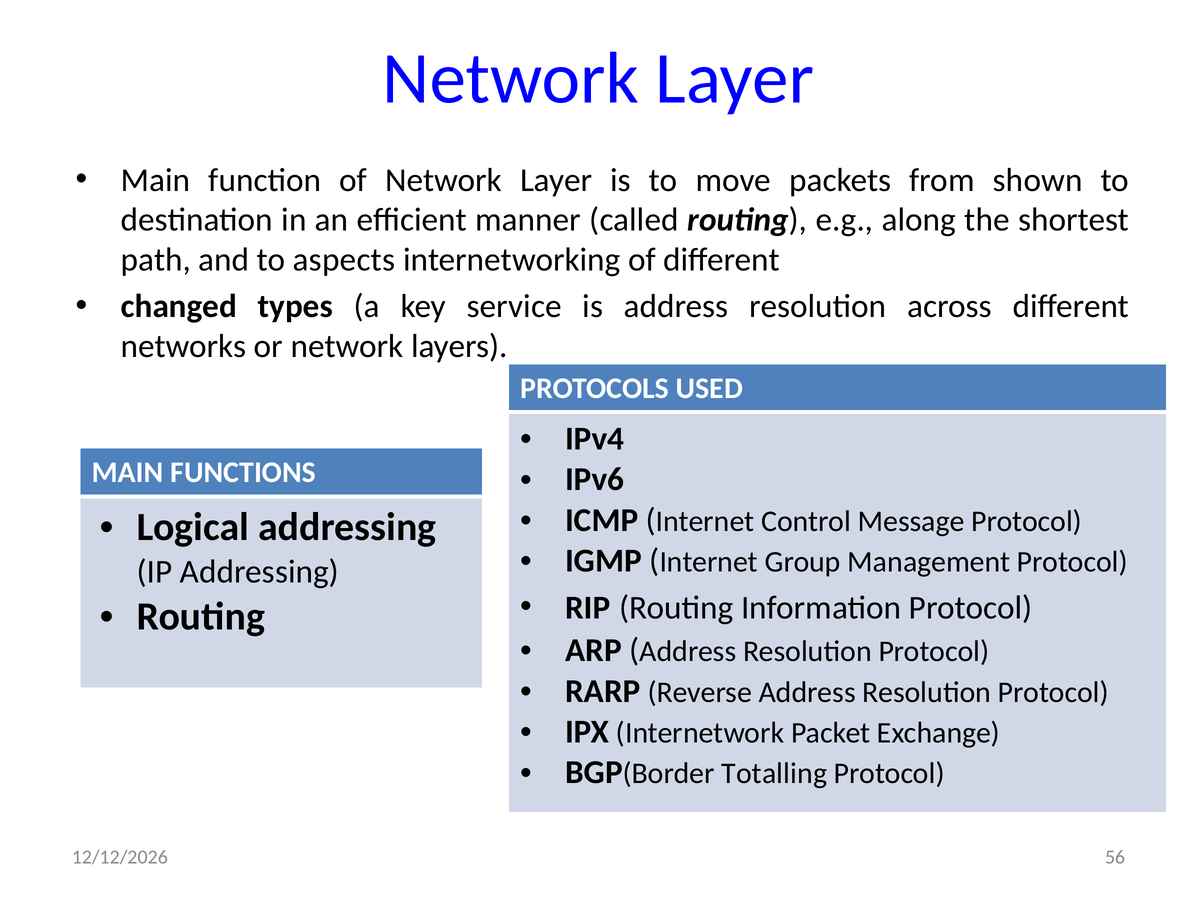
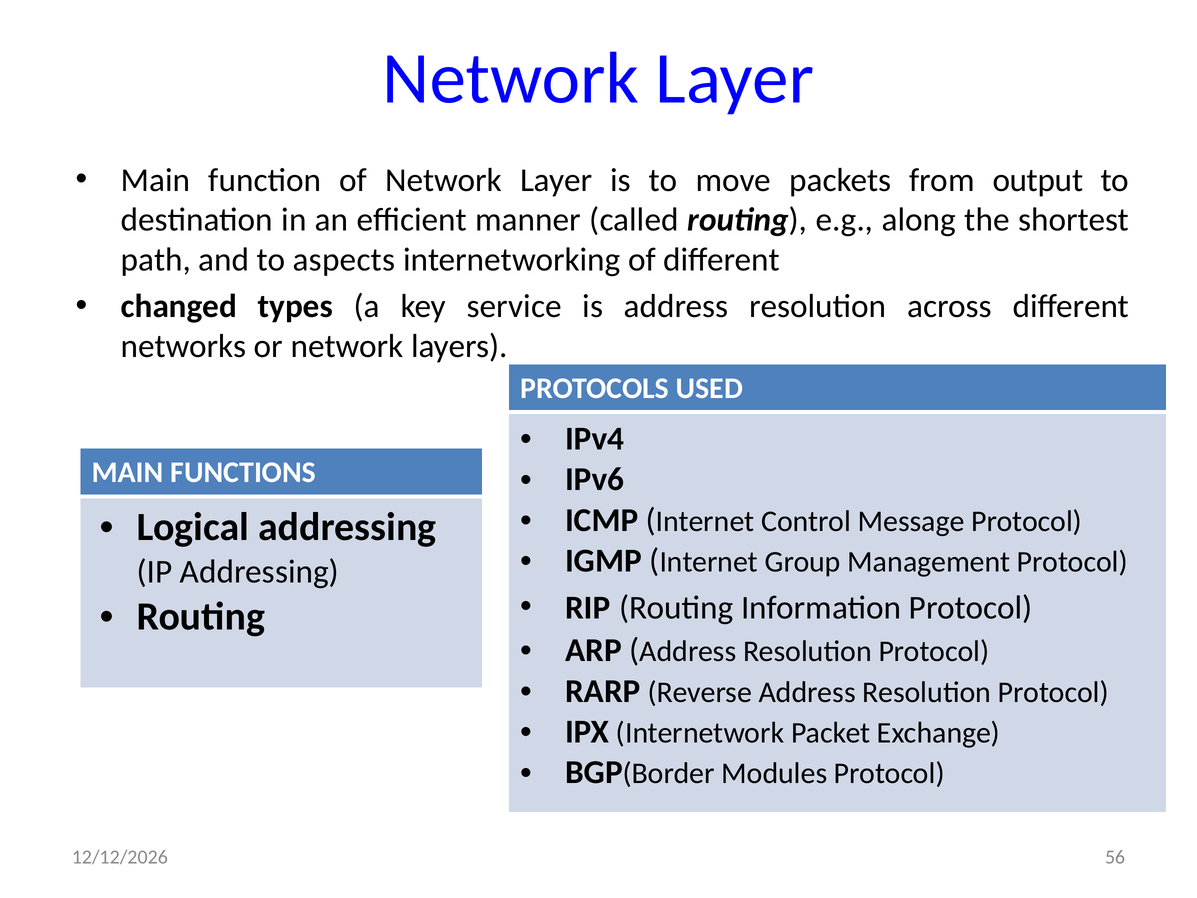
shown: shown -> output (1038, 180)
Totalling: Totalling -> Modules (774, 773)
